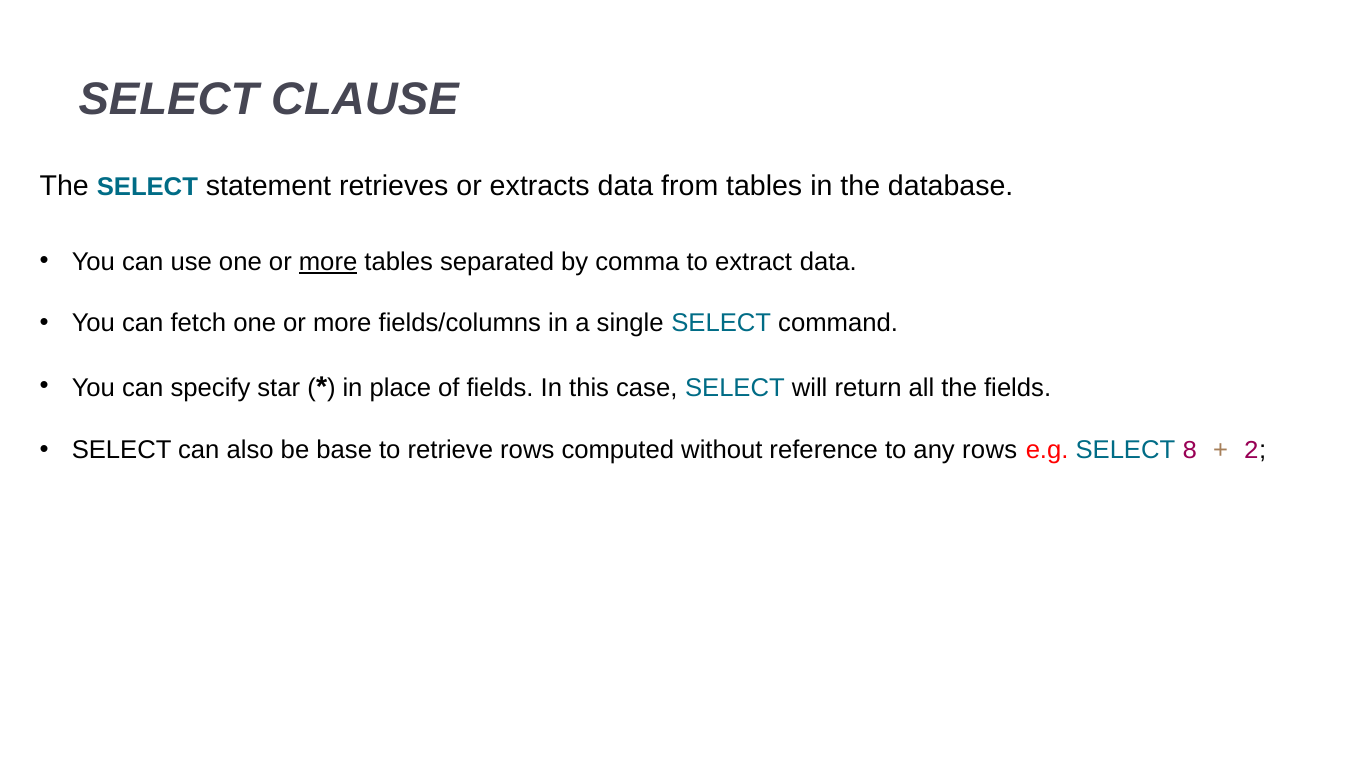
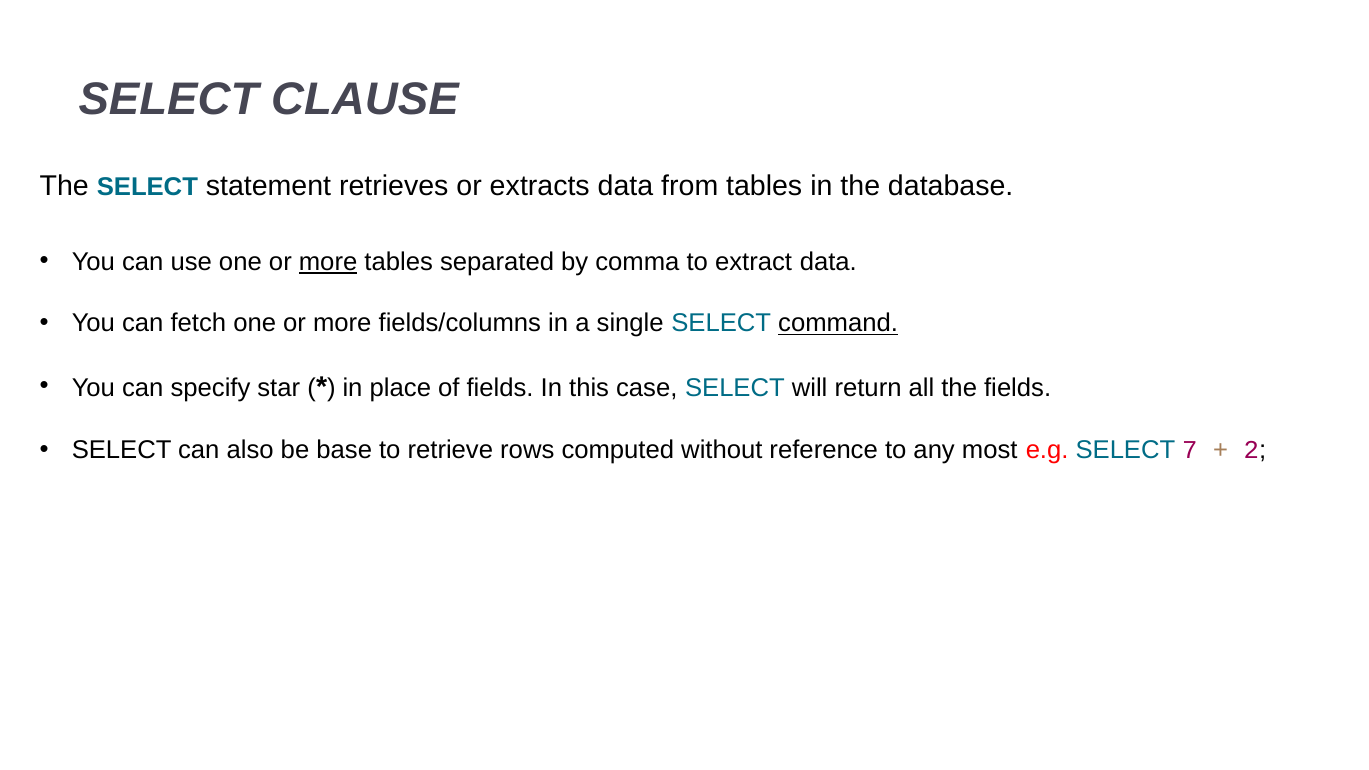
command underline: none -> present (838, 323)
any rows: rows -> most (990, 450)
8: 8 -> 7 (1190, 450)
